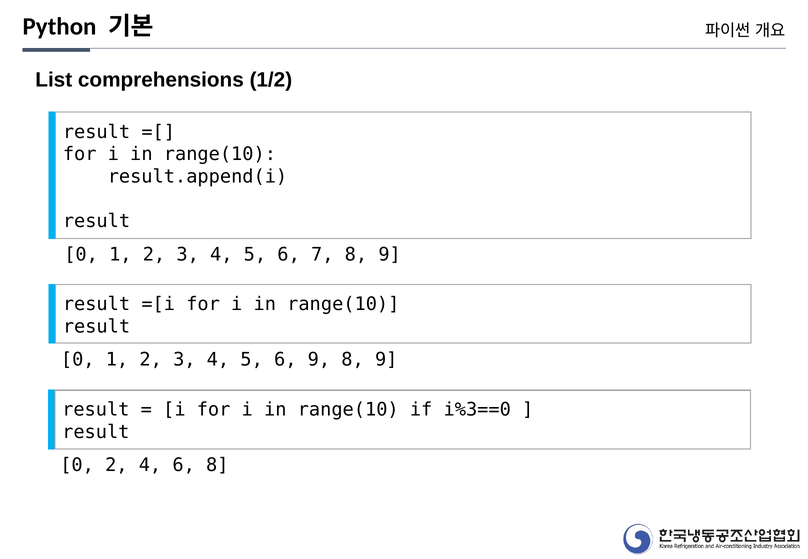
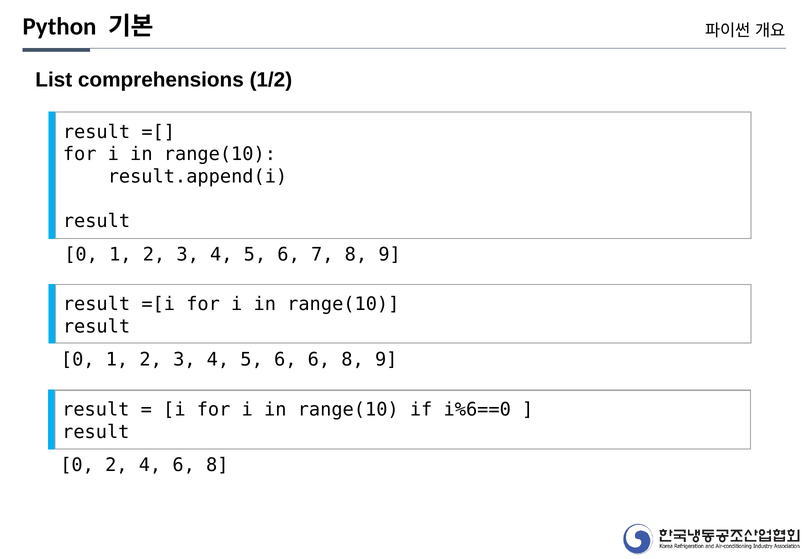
6 9: 9 -> 6 (319, 360)
i%3==0: i%3==0 -> i%6==0 (477, 410)
